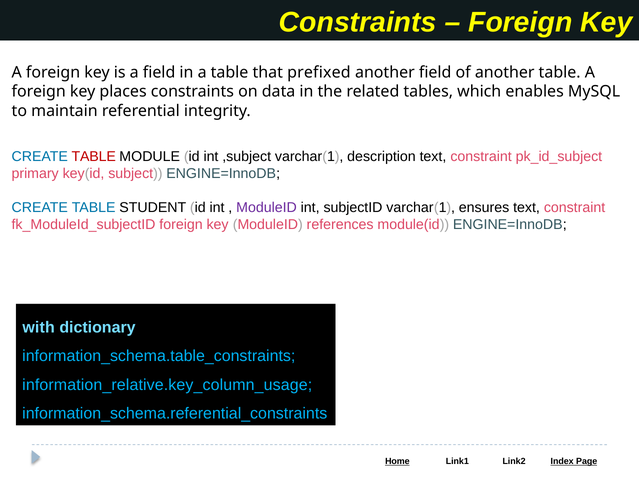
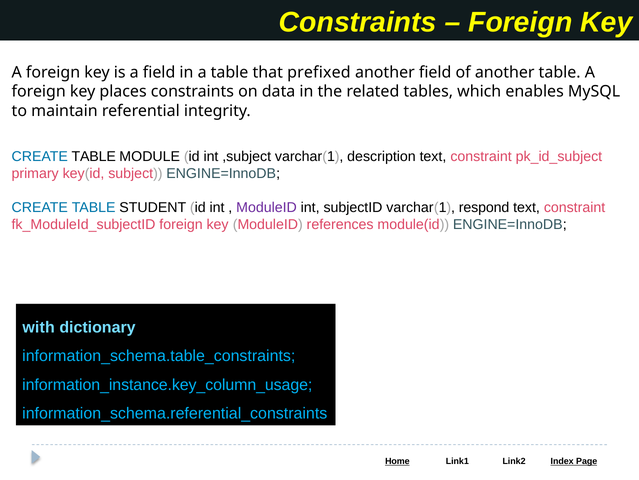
TABLE colour: red -> black (94, 156)
ensures: ensures -> respond (484, 207)
information_relative.key_column_usage: information_relative.key_column_usage -> information_instance.key_column_usage (167, 384)
